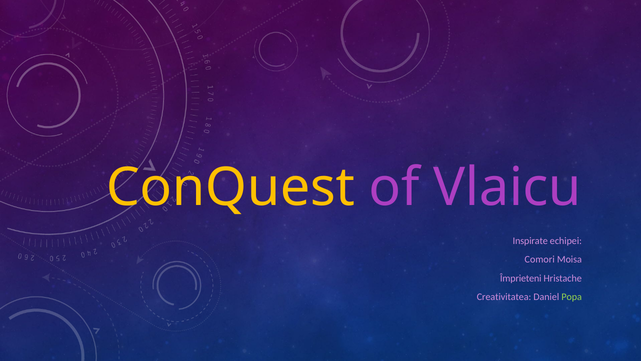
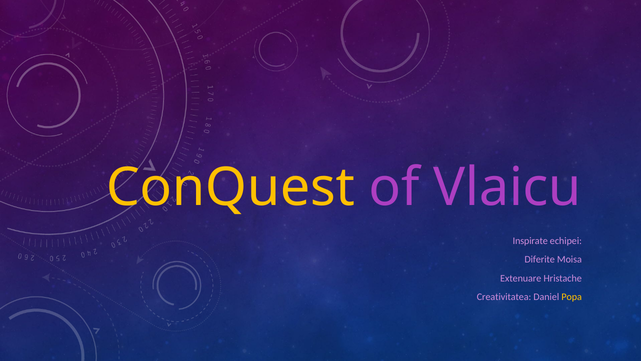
Comori: Comori -> Diferite (540, 259)
Împrieteni: Împrieteni -> Extenuare (521, 278)
Popa colour: light green -> yellow (572, 297)
